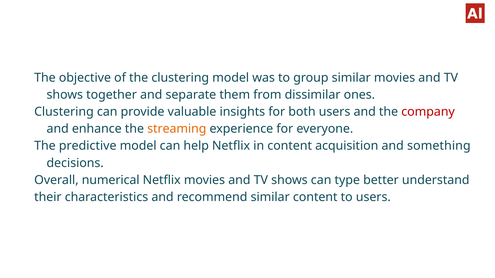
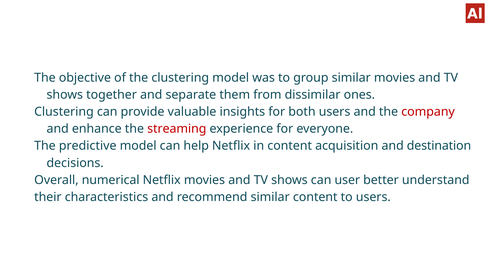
streaming colour: orange -> red (177, 129)
something: something -> destination (439, 146)
type: type -> user (347, 180)
